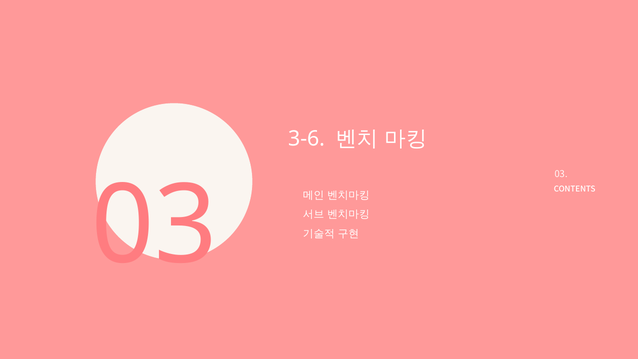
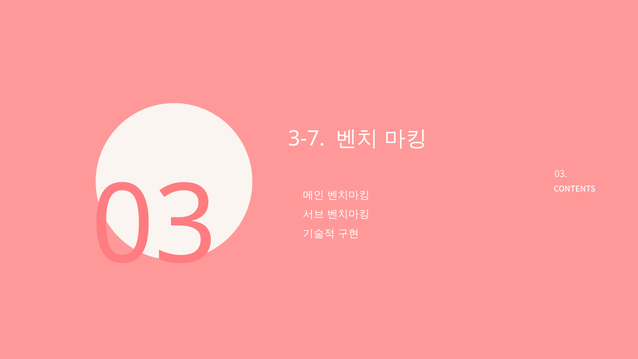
3-6: 3-6 -> 3-7 (307, 139)
